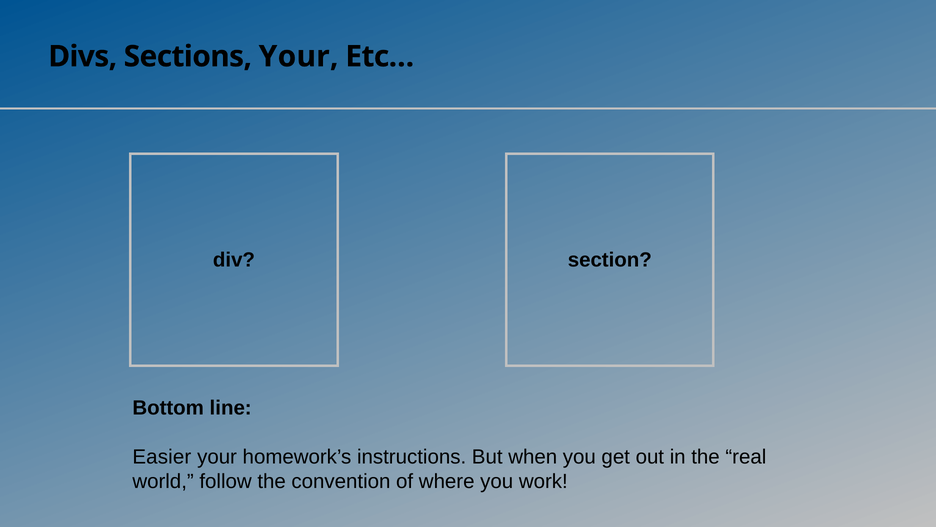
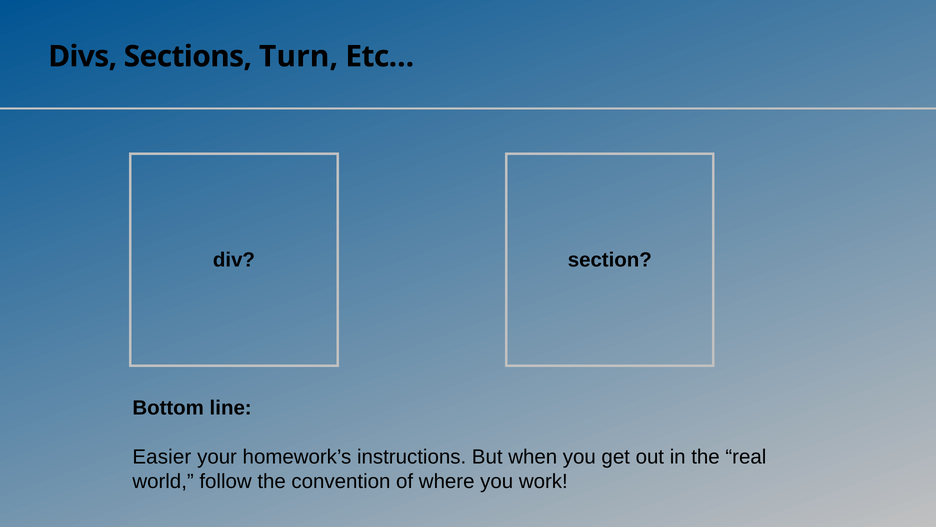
Sections Your: Your -> Turn (299, 56)
